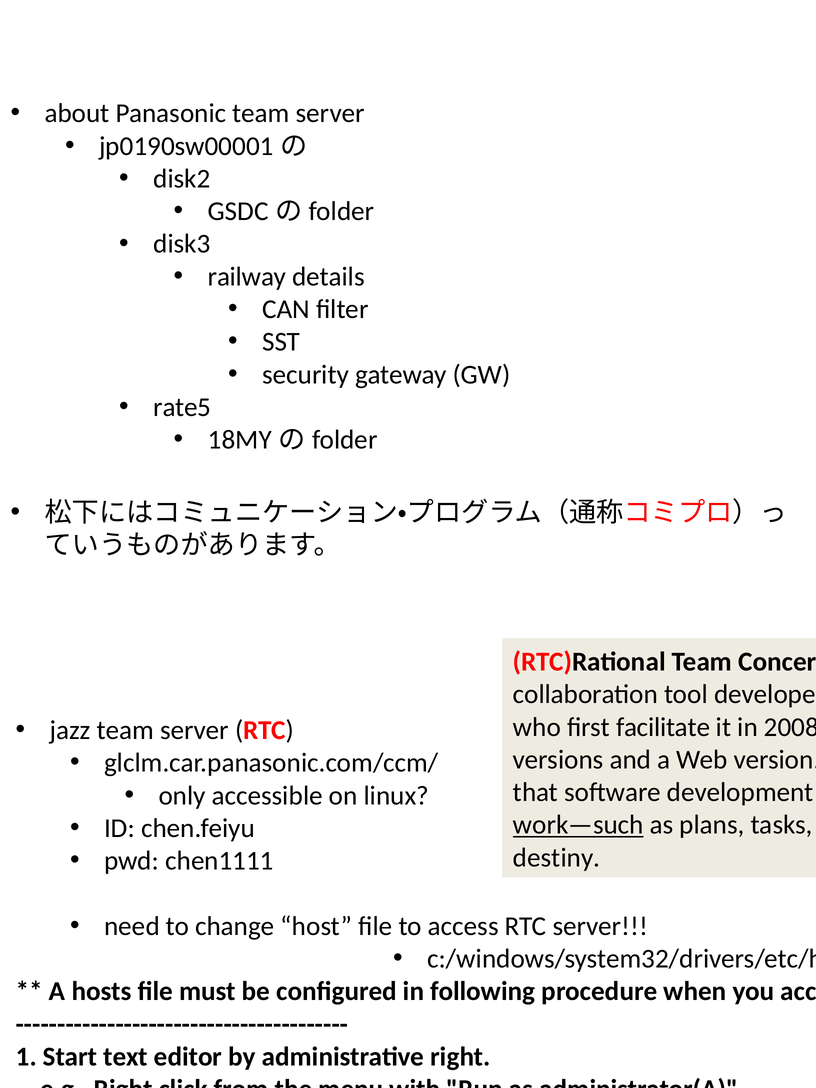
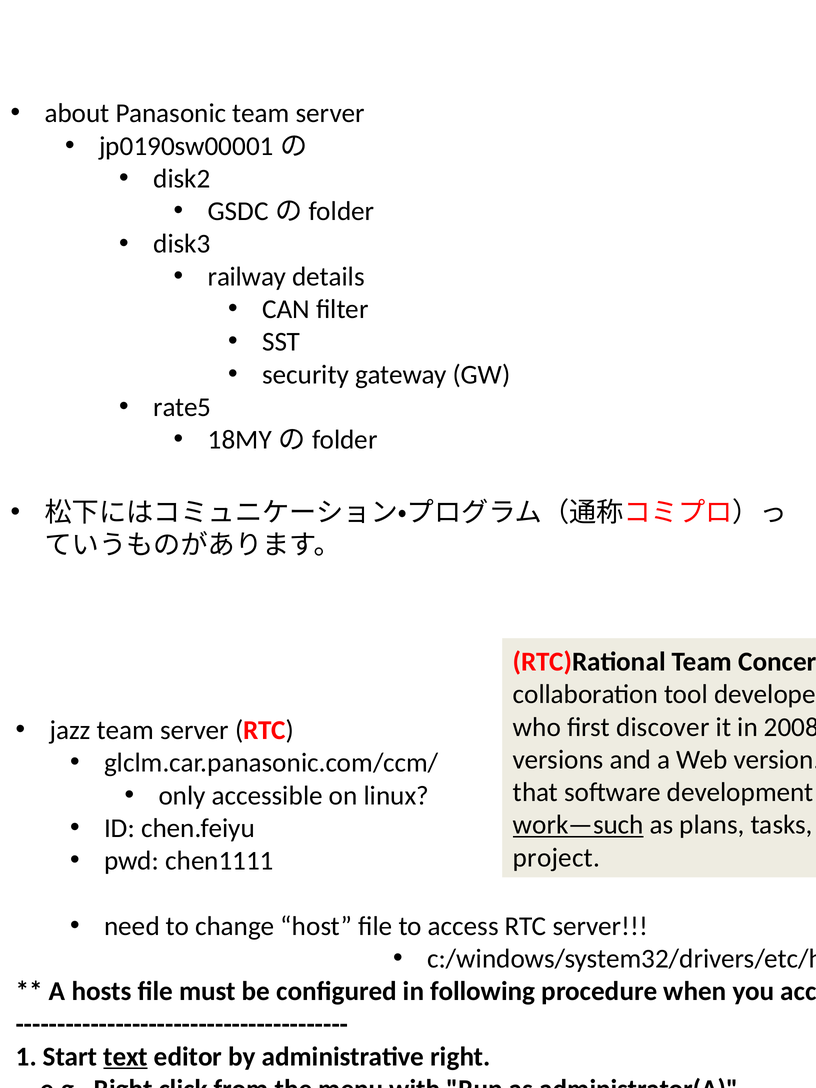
facilitate: facilitate -> discover (663, 727)
destiny: destiny -> project (556, 858)
text underline: none -> present (126, 1057)
